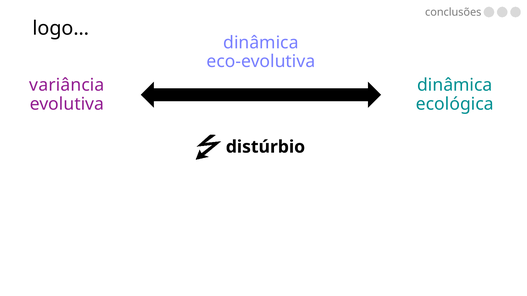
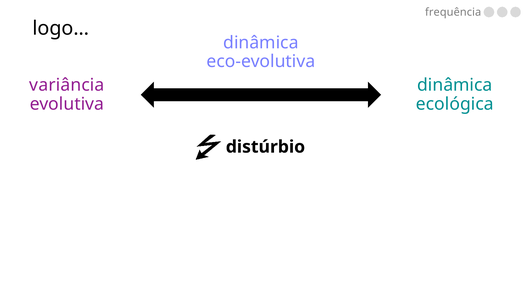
conclusões: conclusões -> frequência (453, 12)
